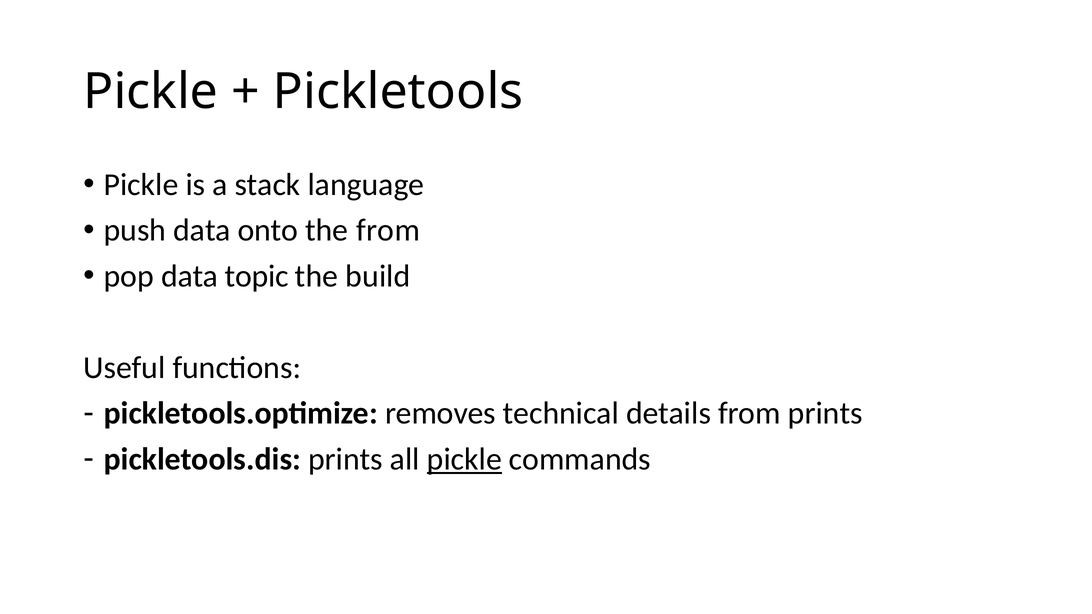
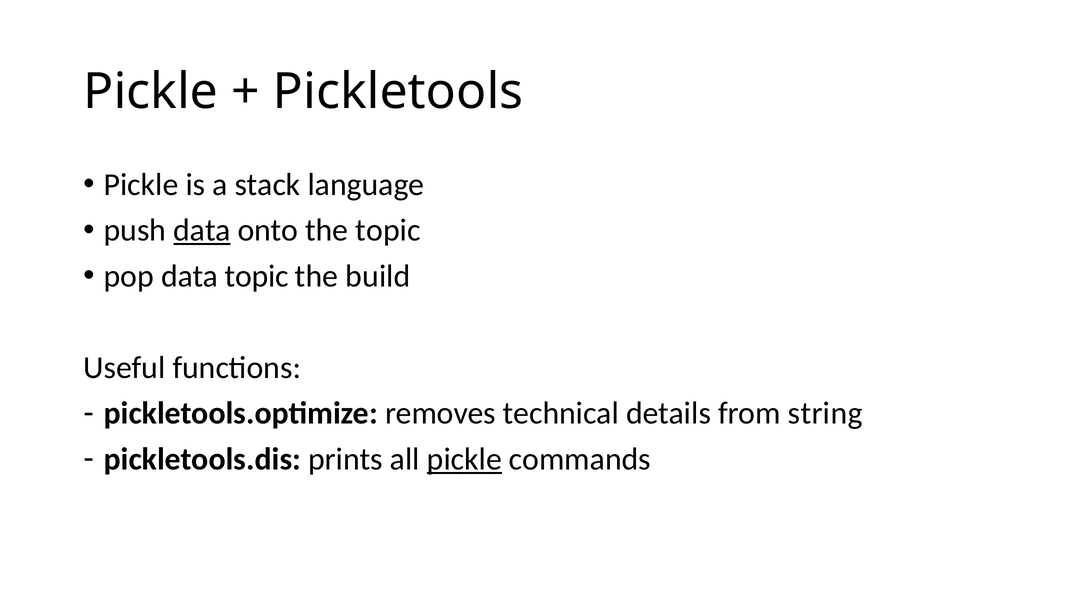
data underline: none -> present (202, 230)
the from: from -> topic (388, 230)
from prints: prints -> string (825, 414)
